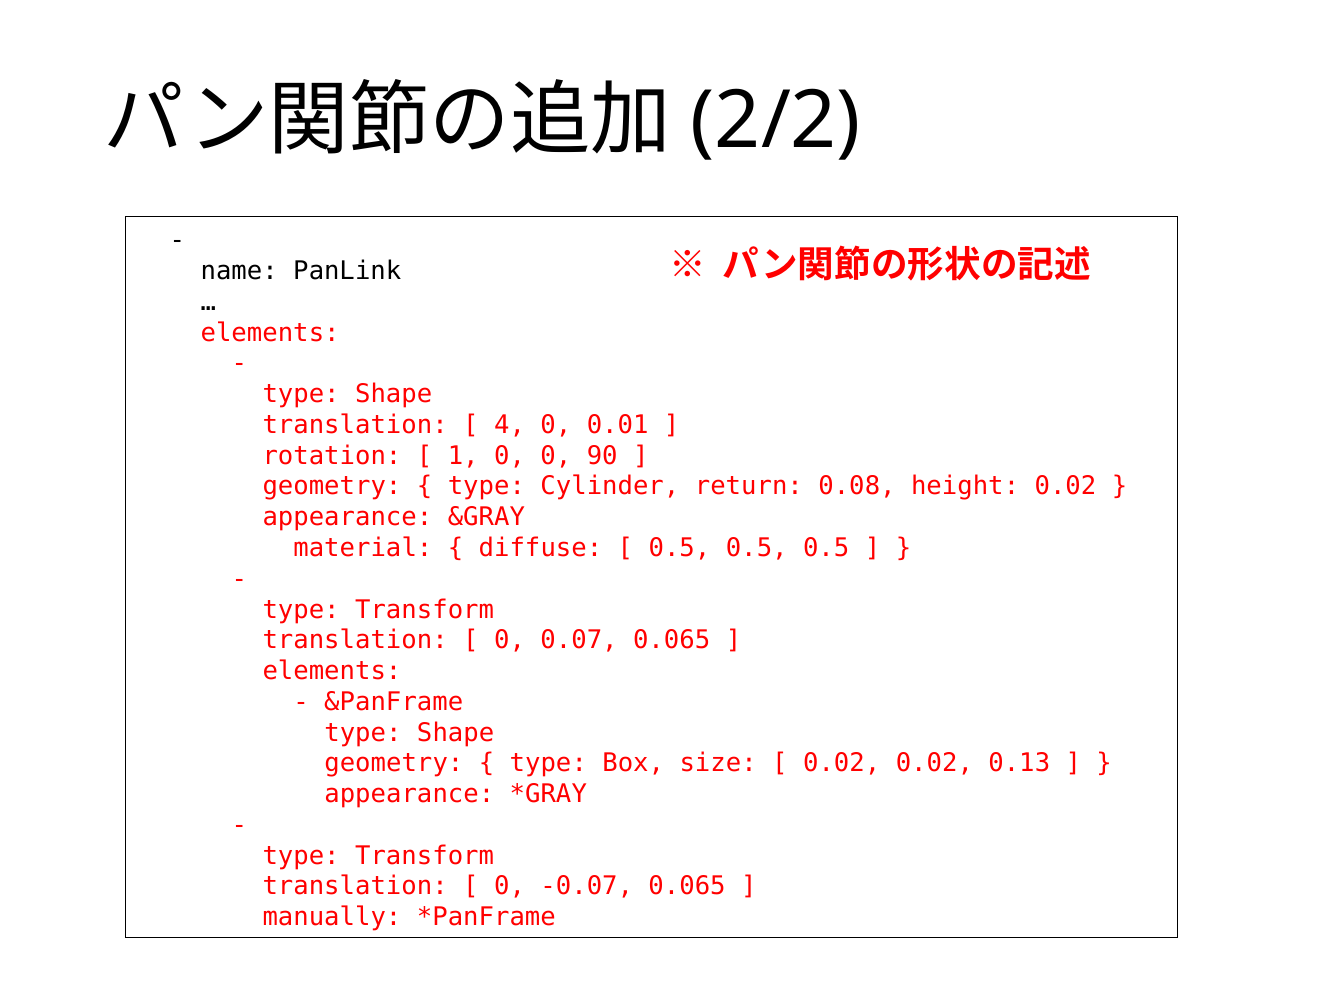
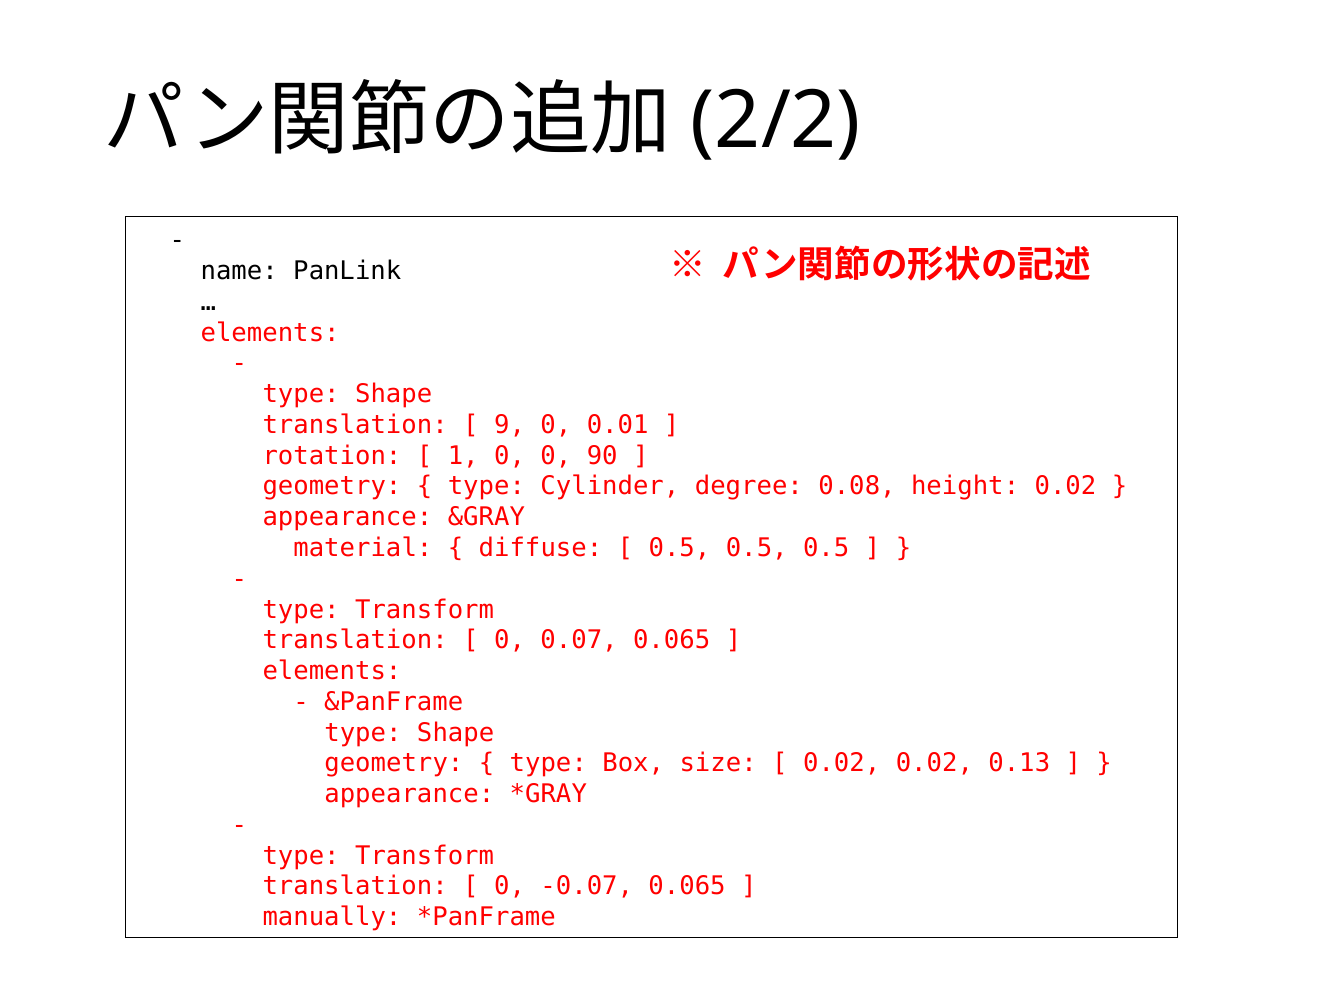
4: 4 -> 9 (509, 425)
return: return -> degree (749, 486)
